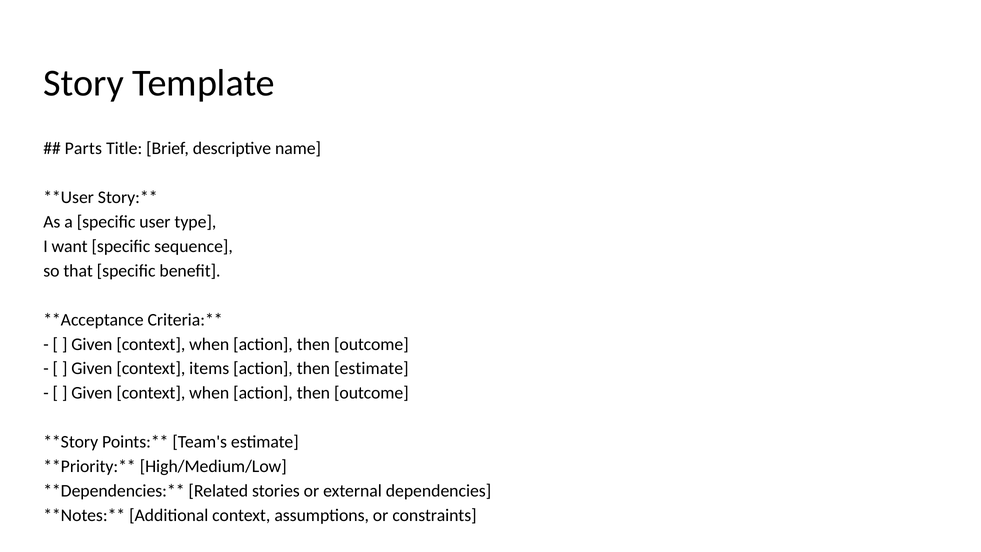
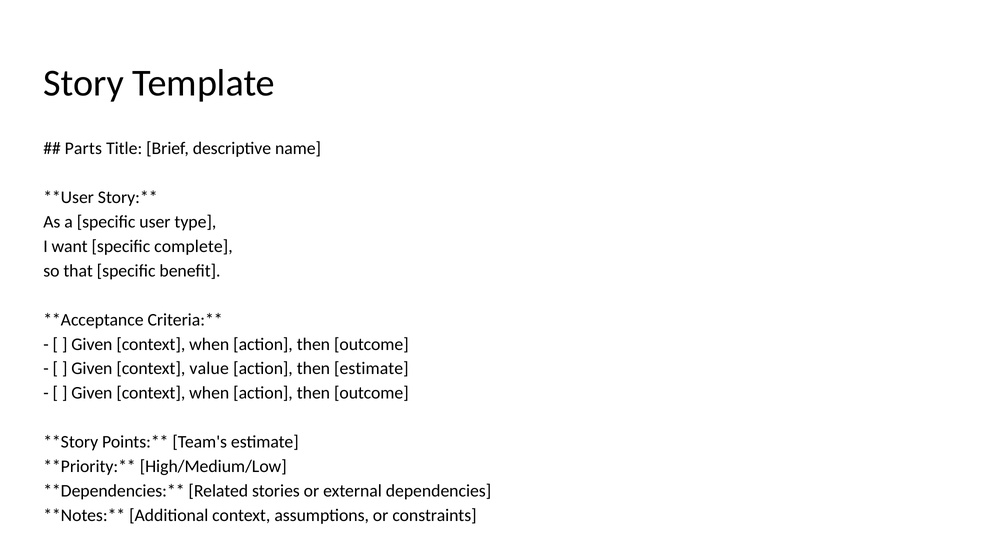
sequence: sequence -> complete (193, 246)
items: items -> value (209, 369)
